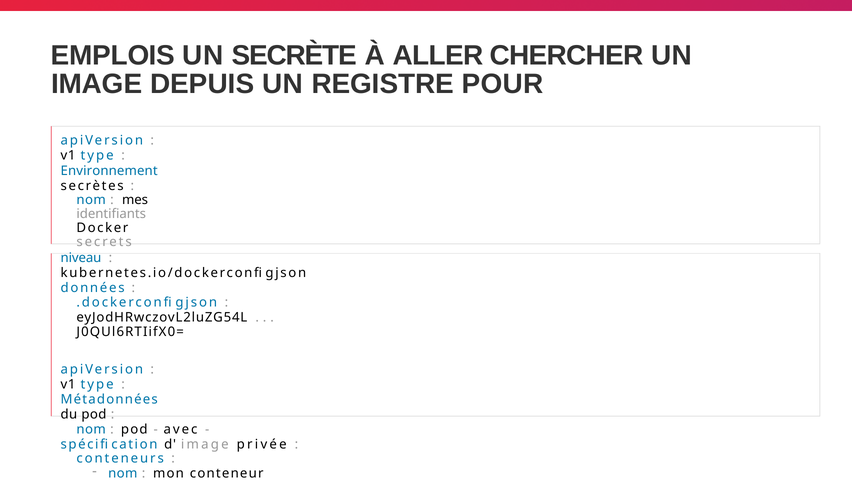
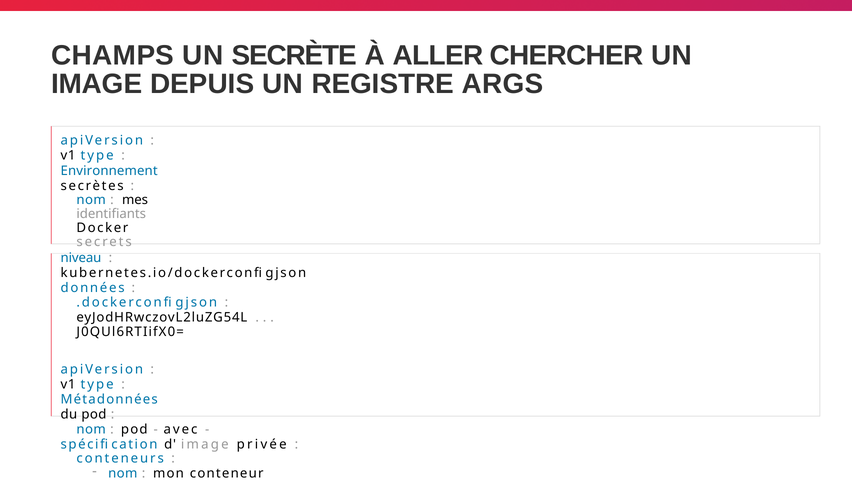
EMPLOIS: EMPLOIS -> CHAMPS (113, 56)
POUR: POUR -> ARGS (503, 84)
